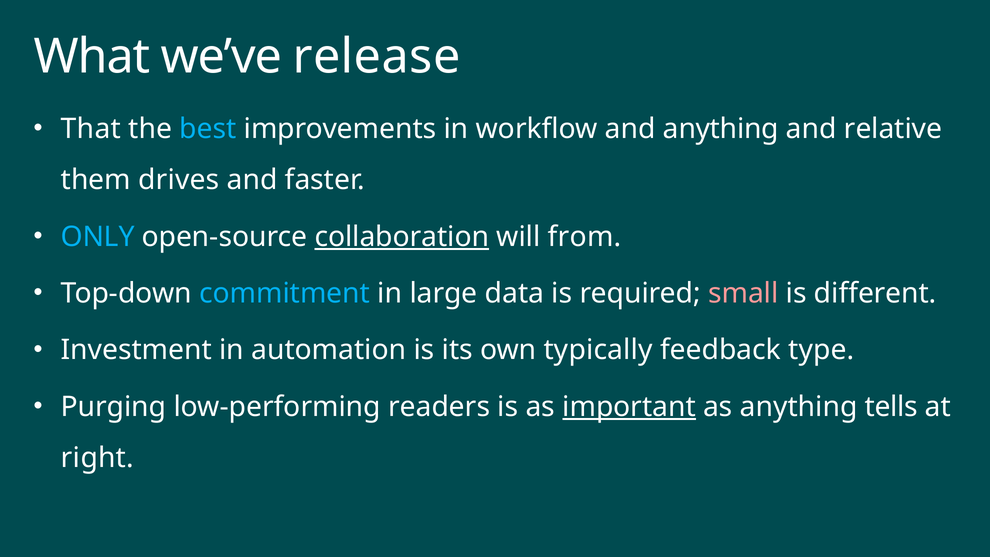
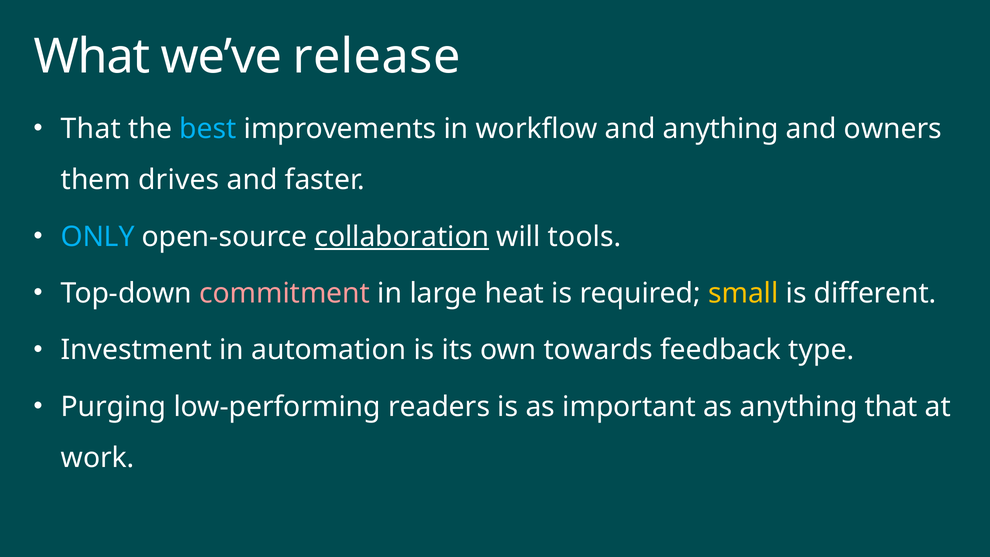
relative: relative -> owners (893, 129)
from: from -> tools (585, 237)
commitment colour: light blue -> pink (285, 293)
data: data -> heat (514, 293)
small colour: pink -> yellow (743, 293)
typically: typically -> towards (598, 350)
important underline: present -> none (629, 407)
anything tells: tells -> that (891, 407)
right: right -> work (98, 458)
